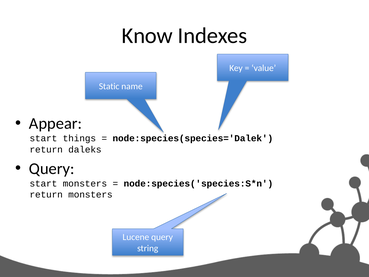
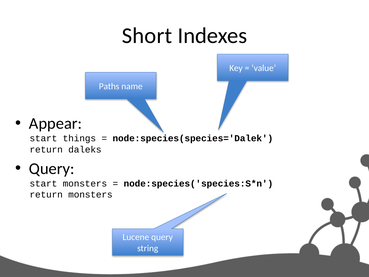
Know: Know -> Short (147, 36)
Static: Static -> Paths (109, 86)
